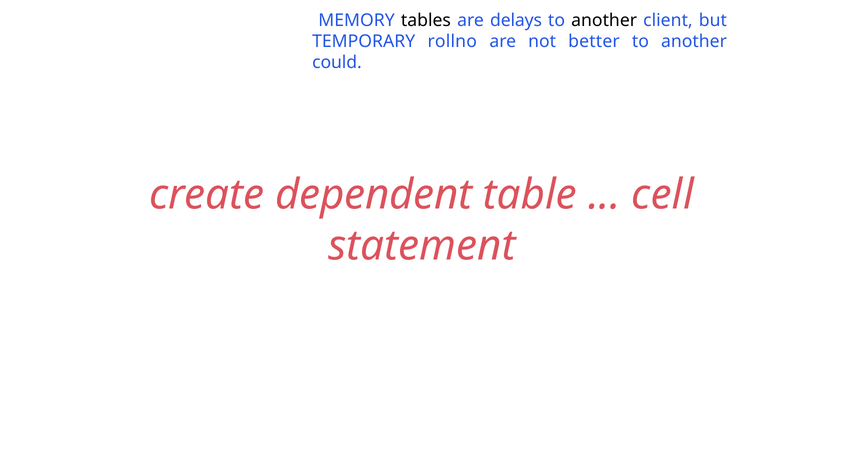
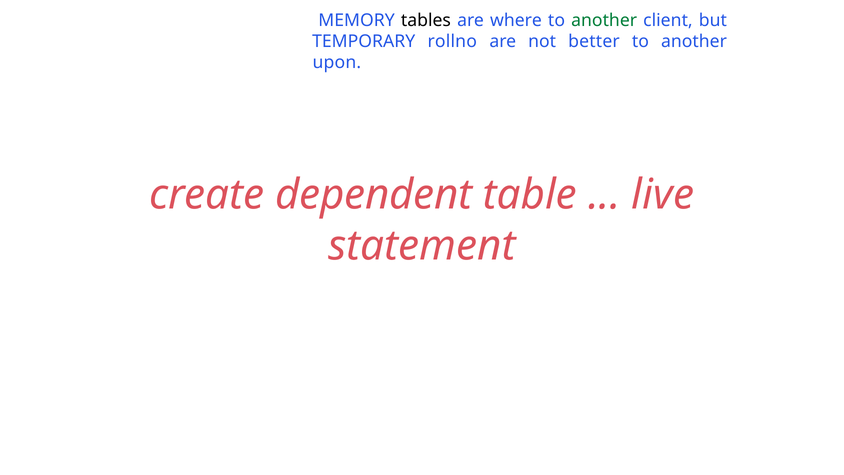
delays: delays -> where (516, 20)
another colour: black -> green (604, 20)
could: could -> upon (337, 62)
cell: cell -> live (663, 195)
